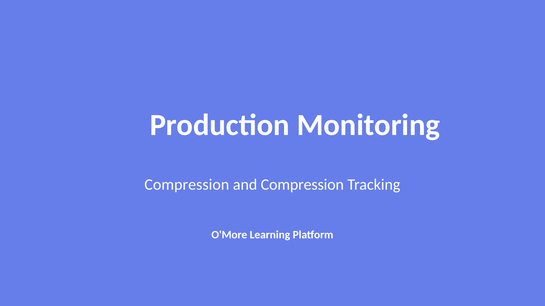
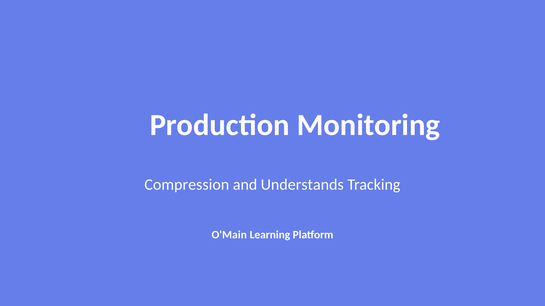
and Compression: Compression -> Understands (302, 185)
O'More: O'More -> O'Main (229, 235)
